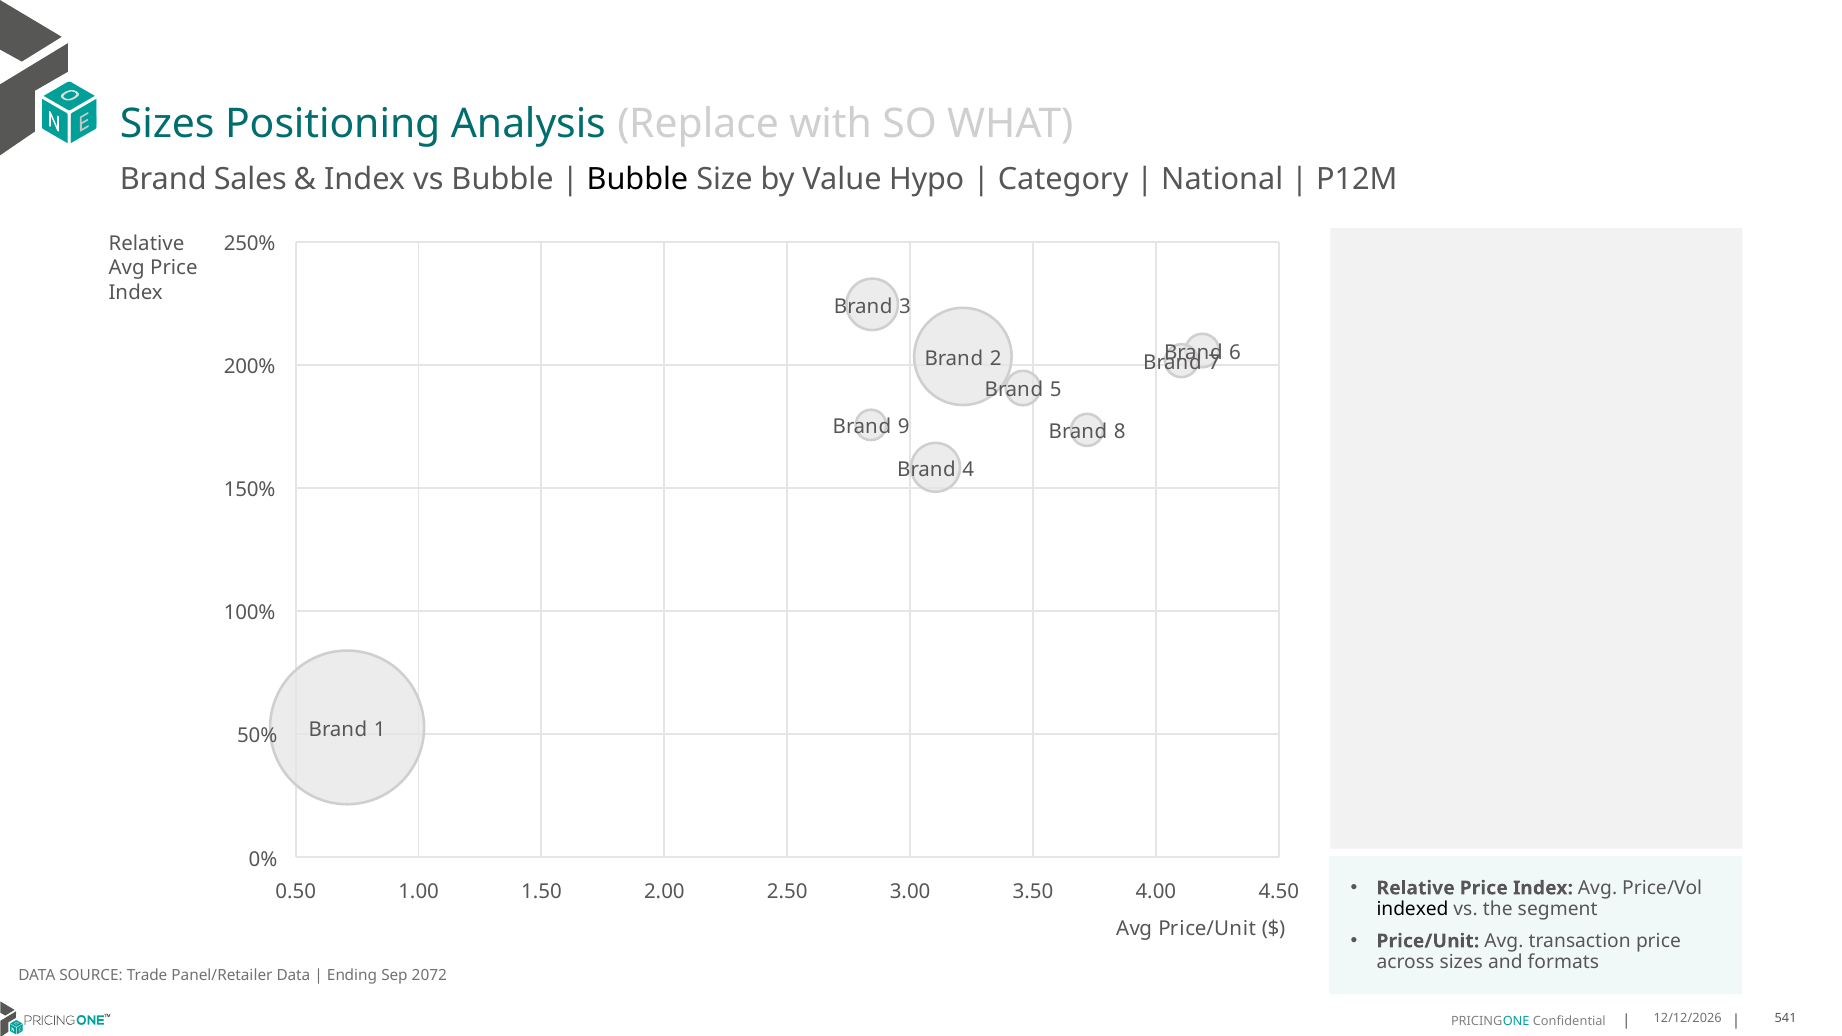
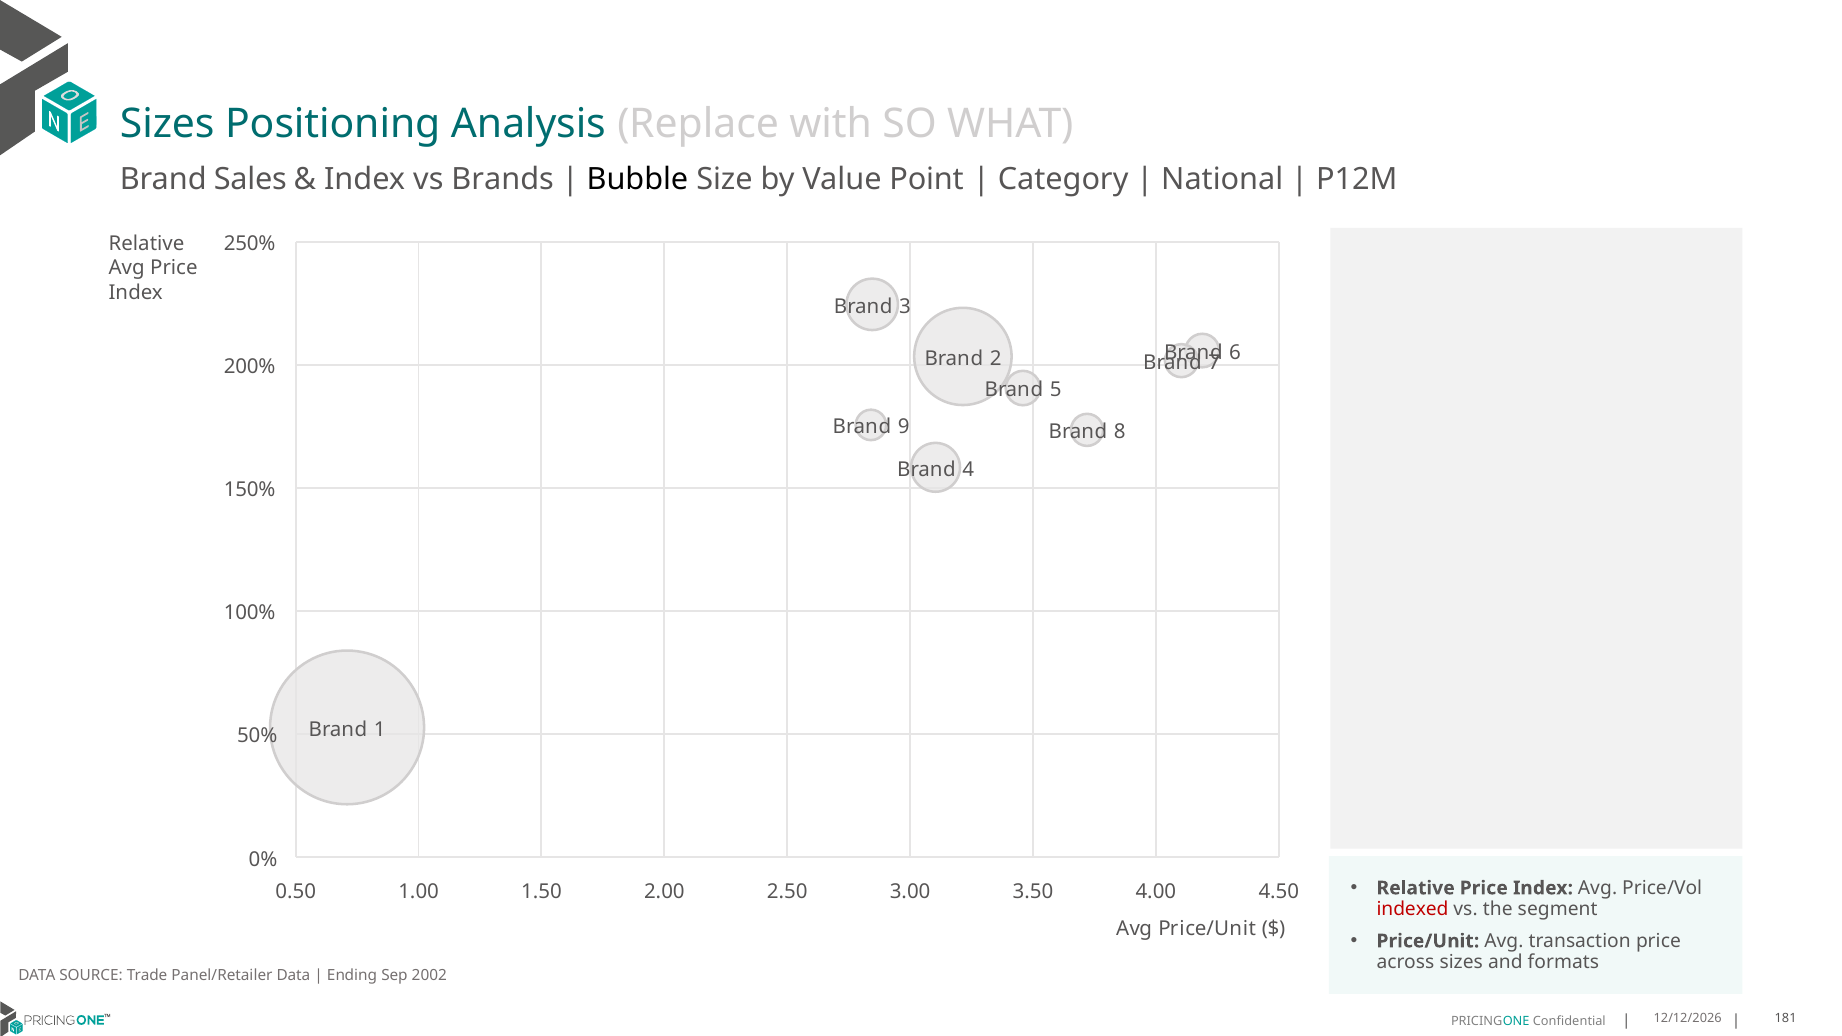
vs Bubble: Bubble -> Brands (503, 180)
Hypo: Hypo -> Point (927, 180)
indexed colour: black -> red (1413, 909)
2072: 2072 -> 2002 (429, 976)
541: 541 -> 181 (1786, 1019)
